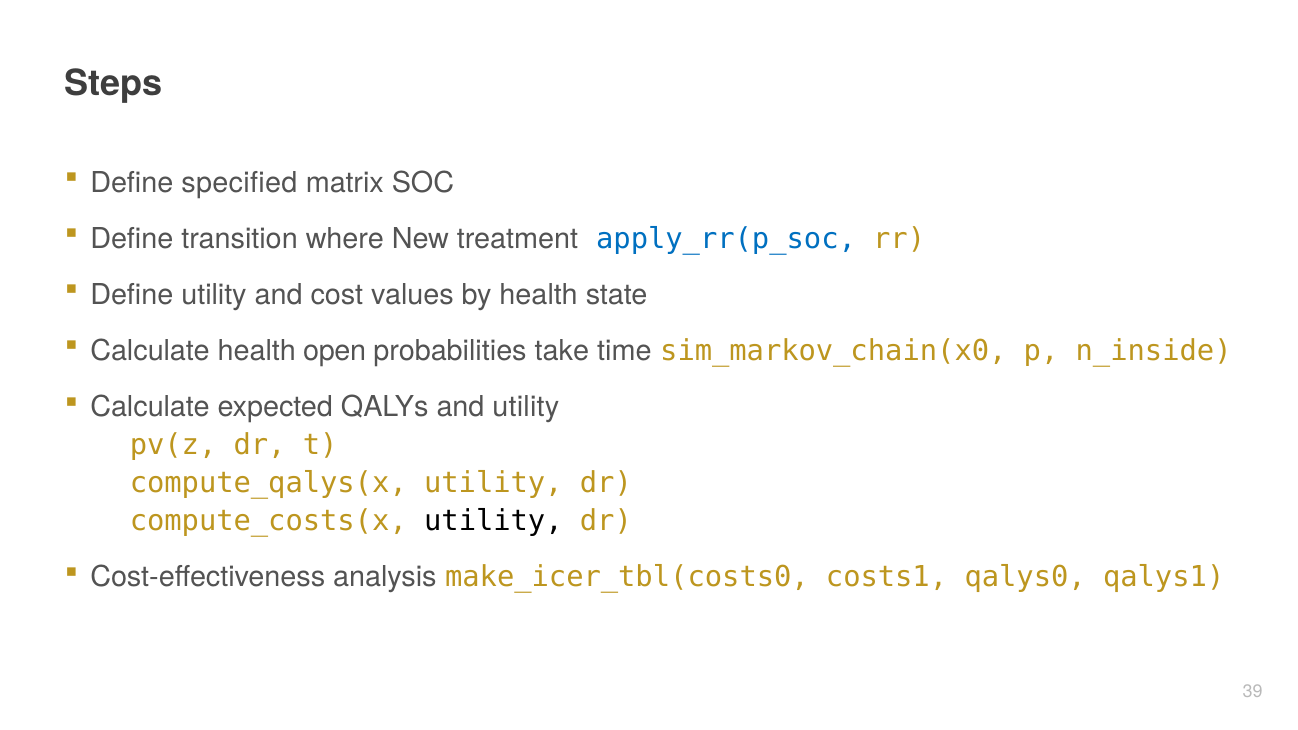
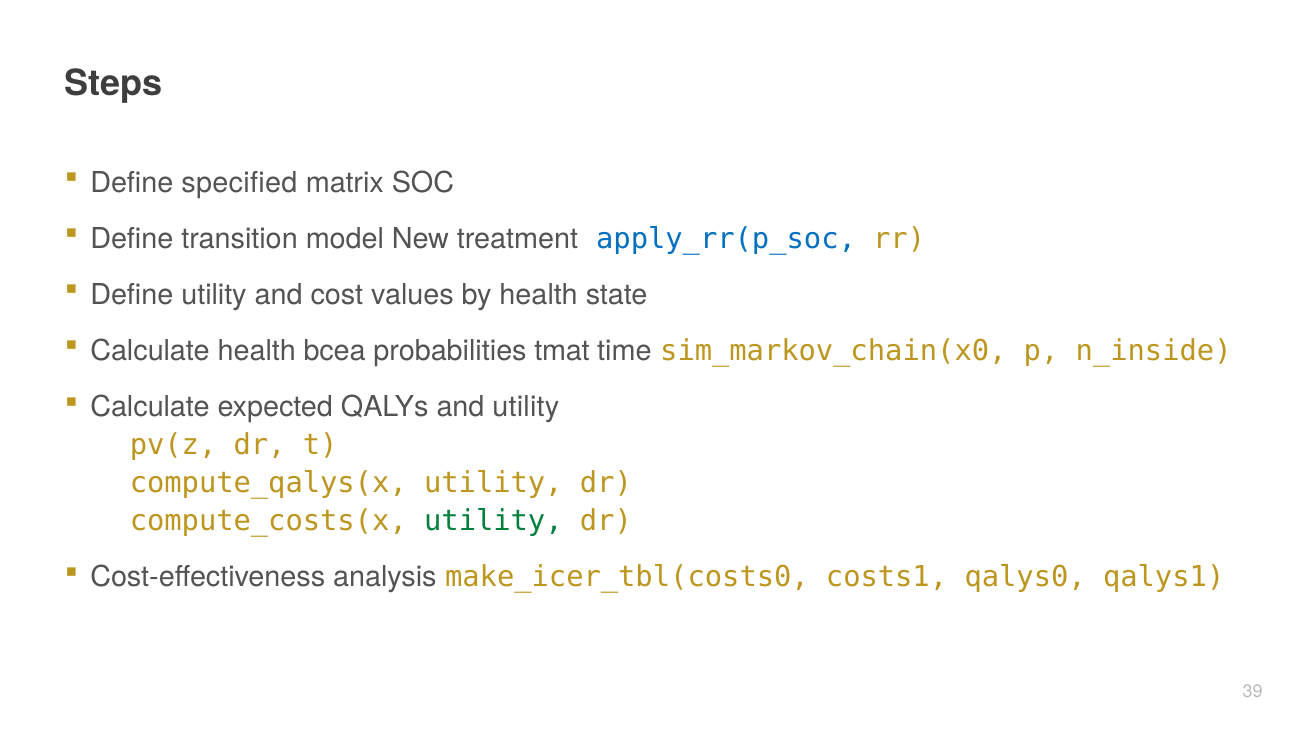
where: where -> model (345, 239)
open: open -> bcea (335, 351)
take: take -> tmat (562, 351)
utility colour: black -> green (493, 521)
